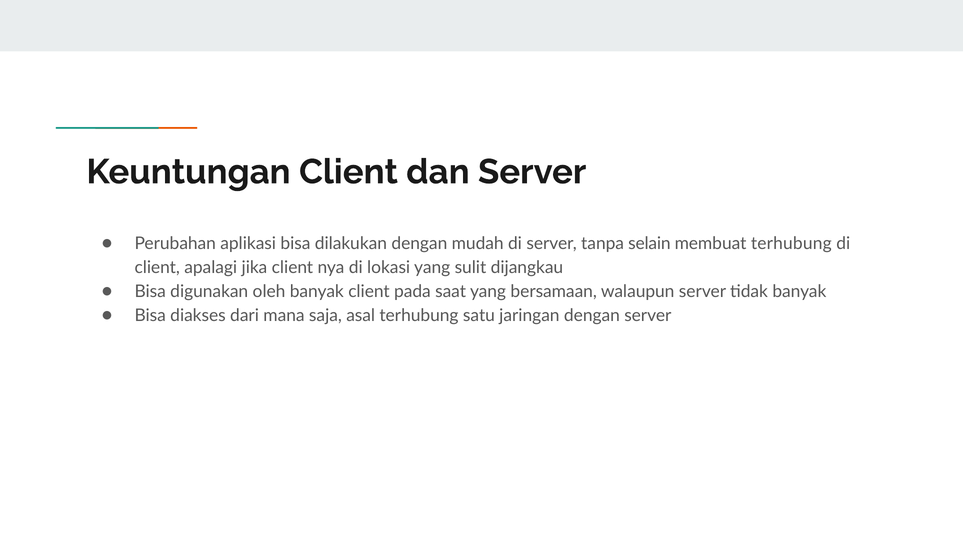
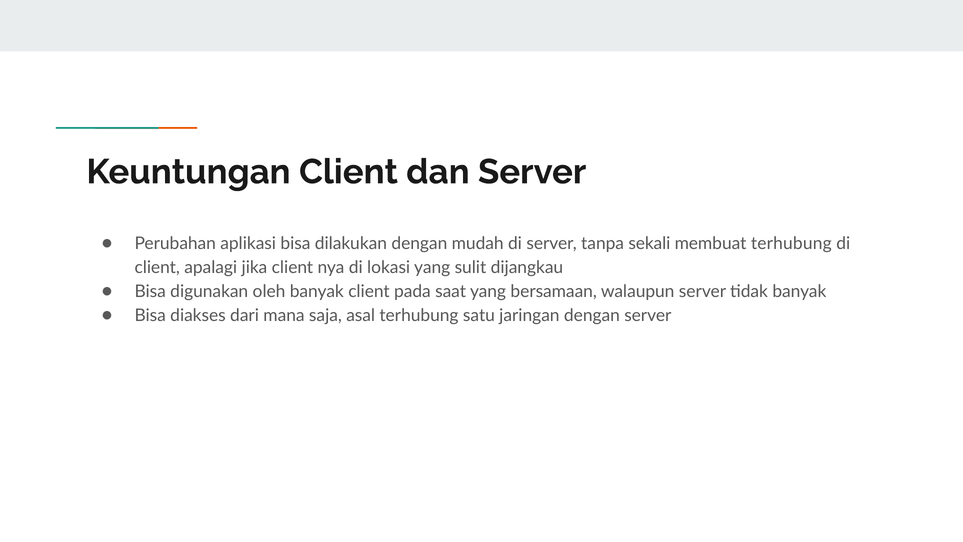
selain: selain -> sekali (649, 243)
